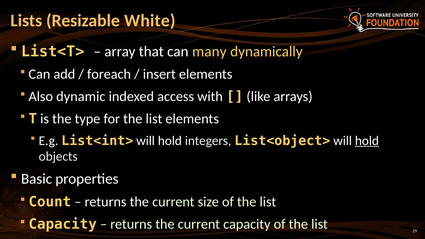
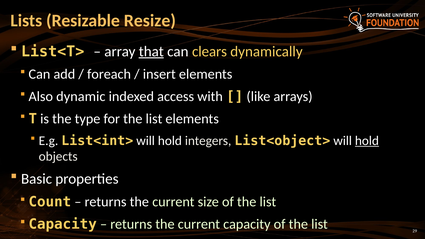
White: White -> Resize (150, 21)
that underline: none -> present (151, 51)
many: many -> clears (210, 51)
